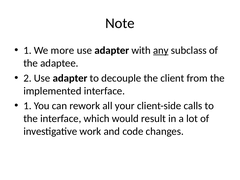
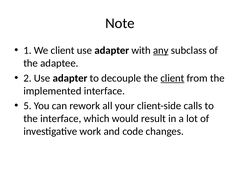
We more: more -> client (63, 50)
client underline: none -> present (172, 78)
1: 1 -> 5 (27, 106)
